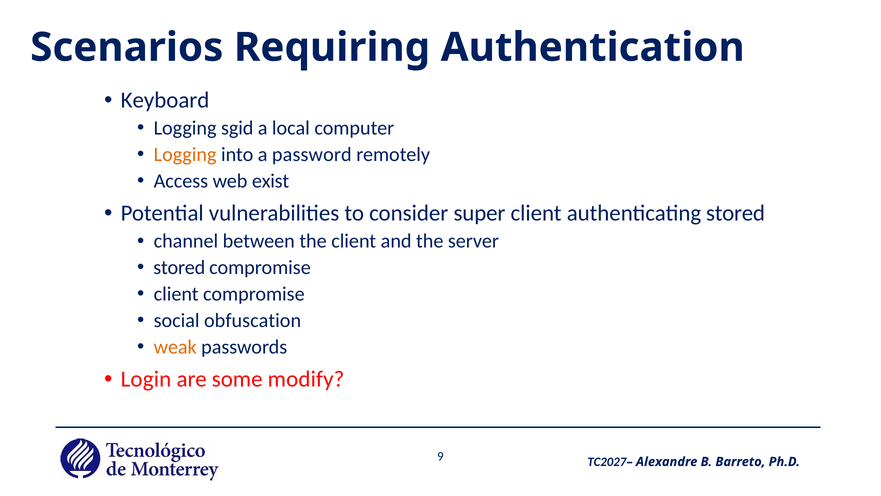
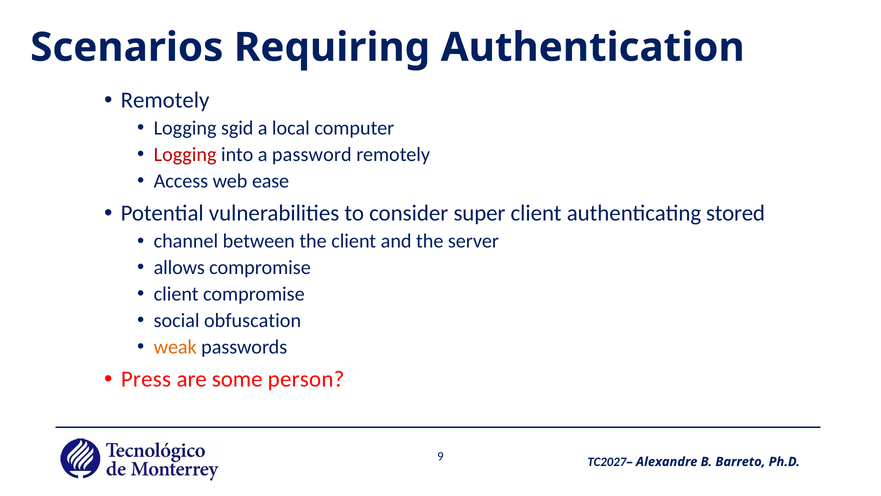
Keyboard: Keyboard -> Remotely (165, 100)
Logging colour: orange -> red (185, 154)
exist: exist -> ease (271, 181)
stored: stored -> allows (179, 267)
Login: Login -> Press (146, 379)
modify: modify -> person (306, 379)
